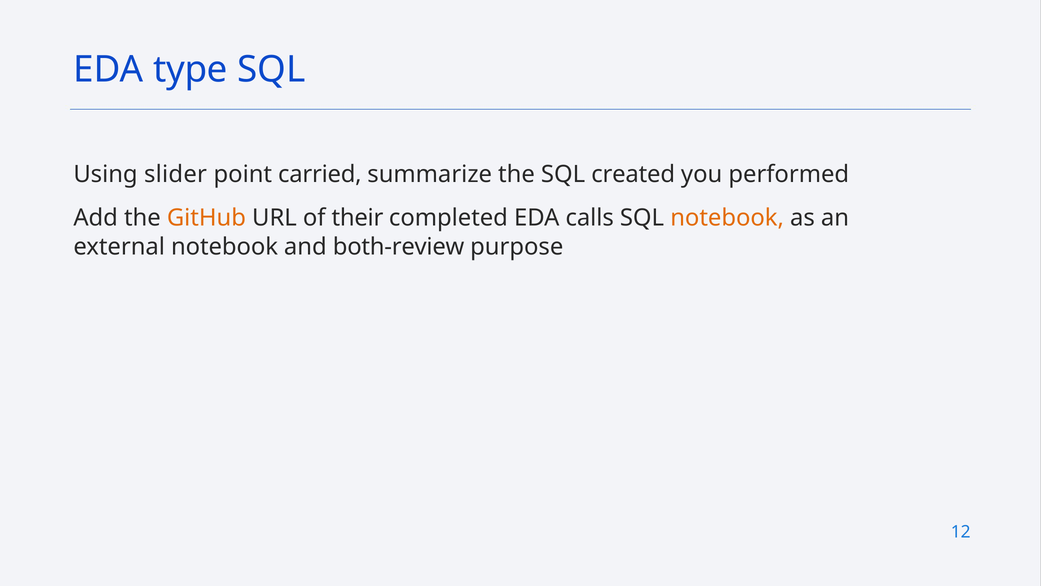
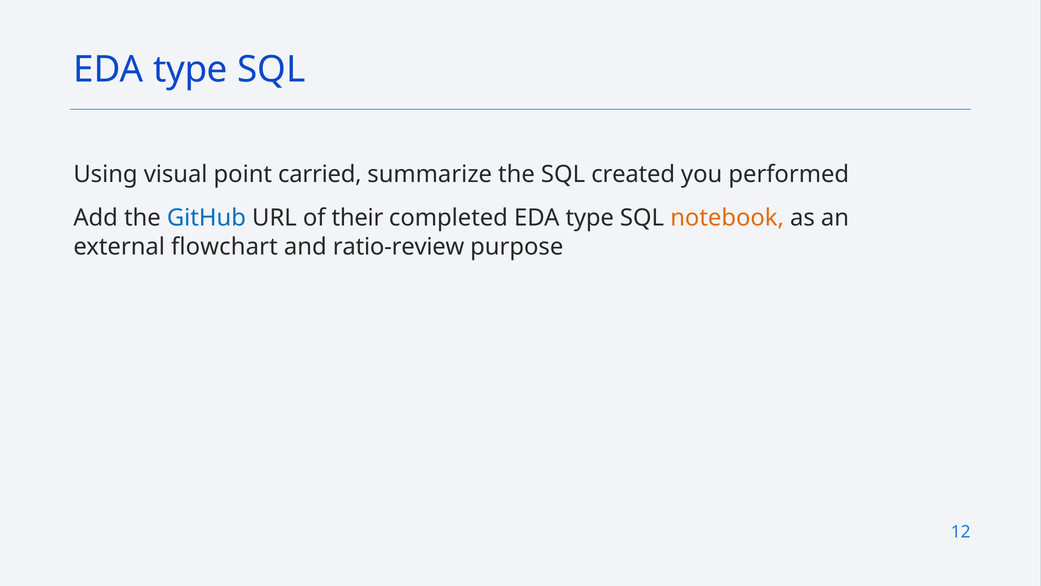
slider: slider -> visual (176, 174)
GitHub colour: orange -> blue (206, 218)
completed EDA calls: calls -> type (590, 218)
external notebook: notebook -> flowchart (224, 246)
both-review: both-review -> ratio-review (399, 246)
